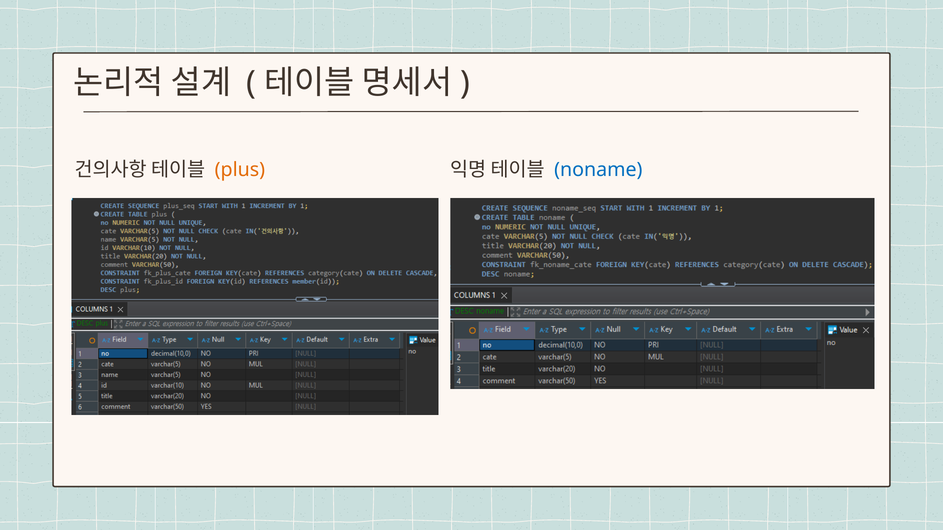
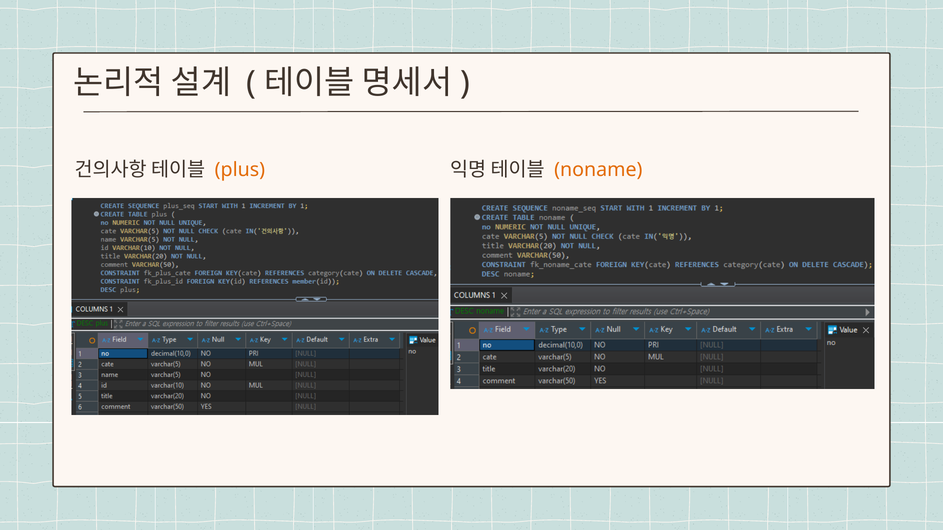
noname colour: blue -> orange (598, 170)
